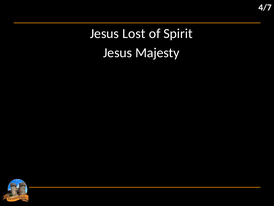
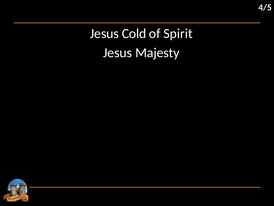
4/7: 4/7 -> 4/5 (265, 7)
Lost: Lost -> Cold (134, 33)
